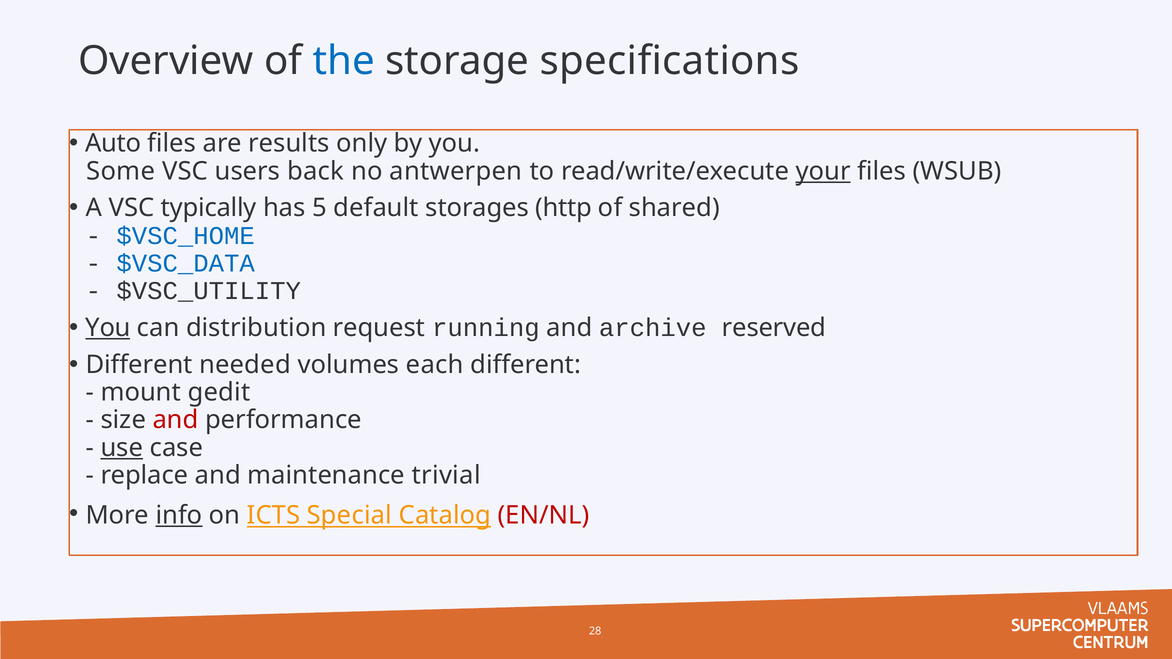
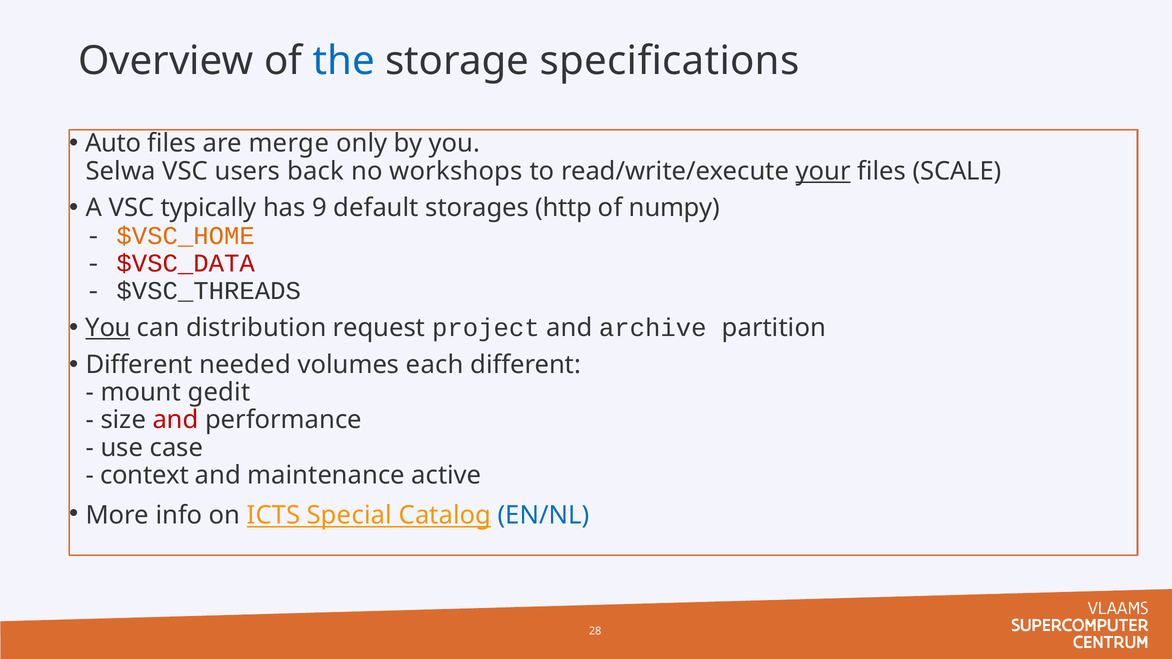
results: results -> merge (289, 143)
Some: Some -> Selwa (121, 171)
antwerpen: antwerpen -> workshops (456, 171)
WSUB: WSUB -> SCALE (957, 171)
5: 5 -> 9 (320, 208)
shared: shared -> numpy (674, 208)
$VSC_HOME colour: blue -> orange (186, 236)
$VSC_DATA colour: blue -> red (186, 263)
$VSC_UTILITY: $VSC_UTILITY -> $VSC_THREADS (209, 291)
running: running -> project (486, 328)
reserved: reserved -> partition (774, 328)
use underline: present -> none (122, 448)
replace: replace -> context (145, 476)
trivial: trivial -> active (446, 476)
info underline: present -> none (179, 515)
EN/NL colour: red -> blue (543, 515)
